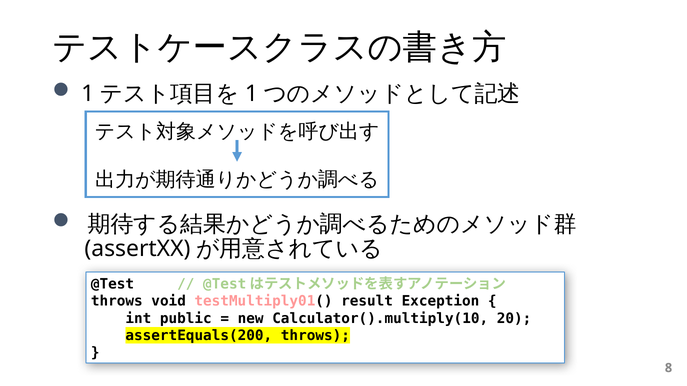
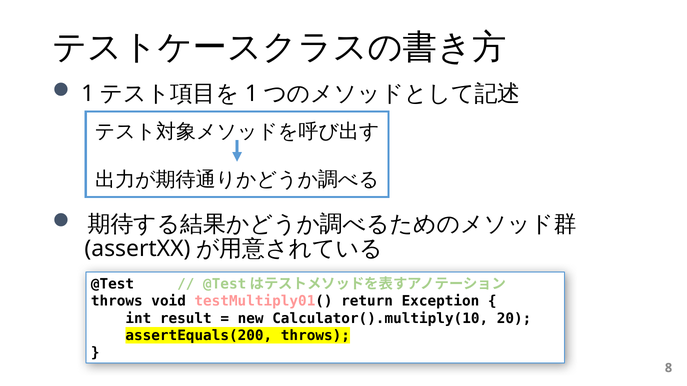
result: result -> return (367, 302)
public: public -> result (186, 319)
